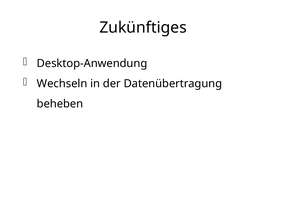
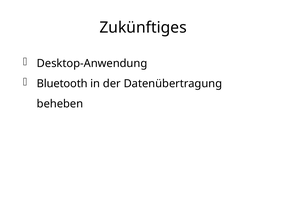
Wechseln: Wechseln -> Bluetooth (62, 83)
